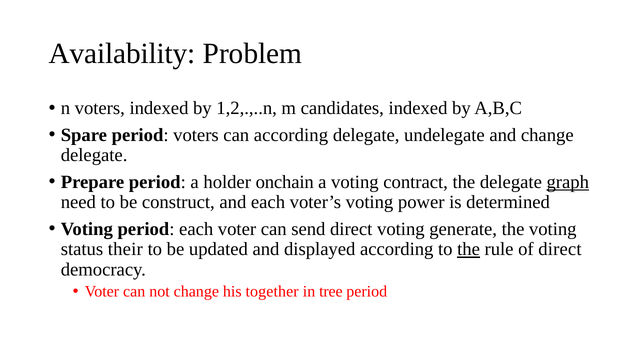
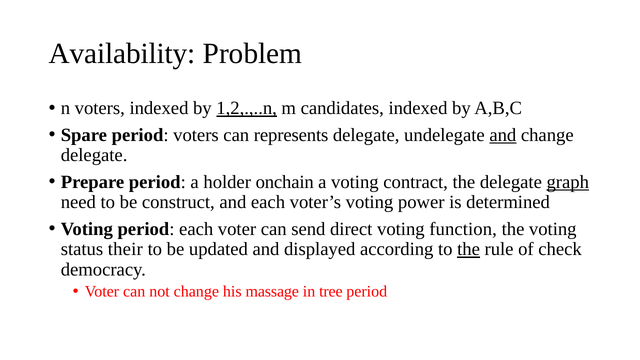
1,2,.,..n underline: none -> present (247, 108)
can according: according -> represents (291, 135)
and underline: none -> present (503, 135)
generate: generate -> function (463, 229)
of direct: direct -> check (560, 249)
together: together -> massage (272, 291)
